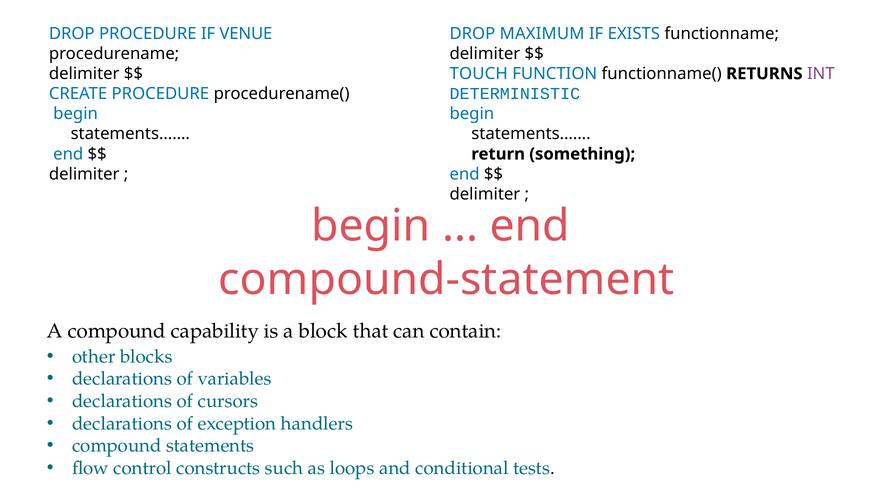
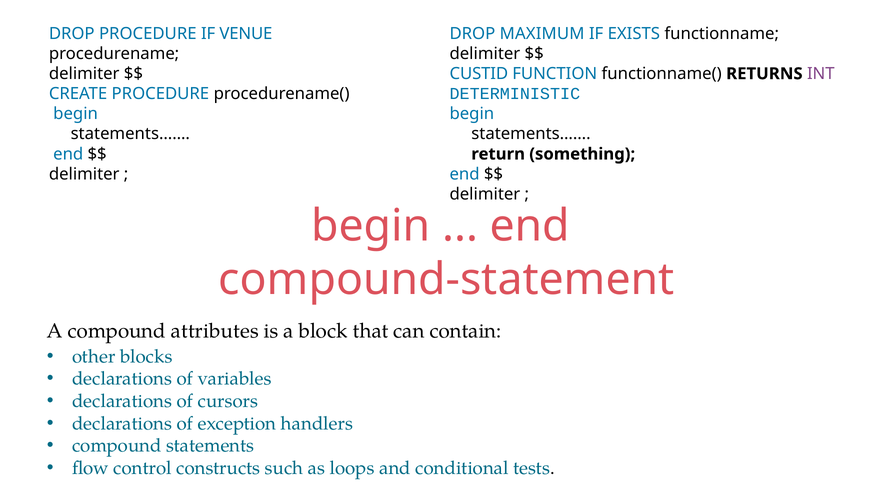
TOUCH: TOUCH -> CUSTID (479, 74)
capability: capability -> attributes (215, 331)
